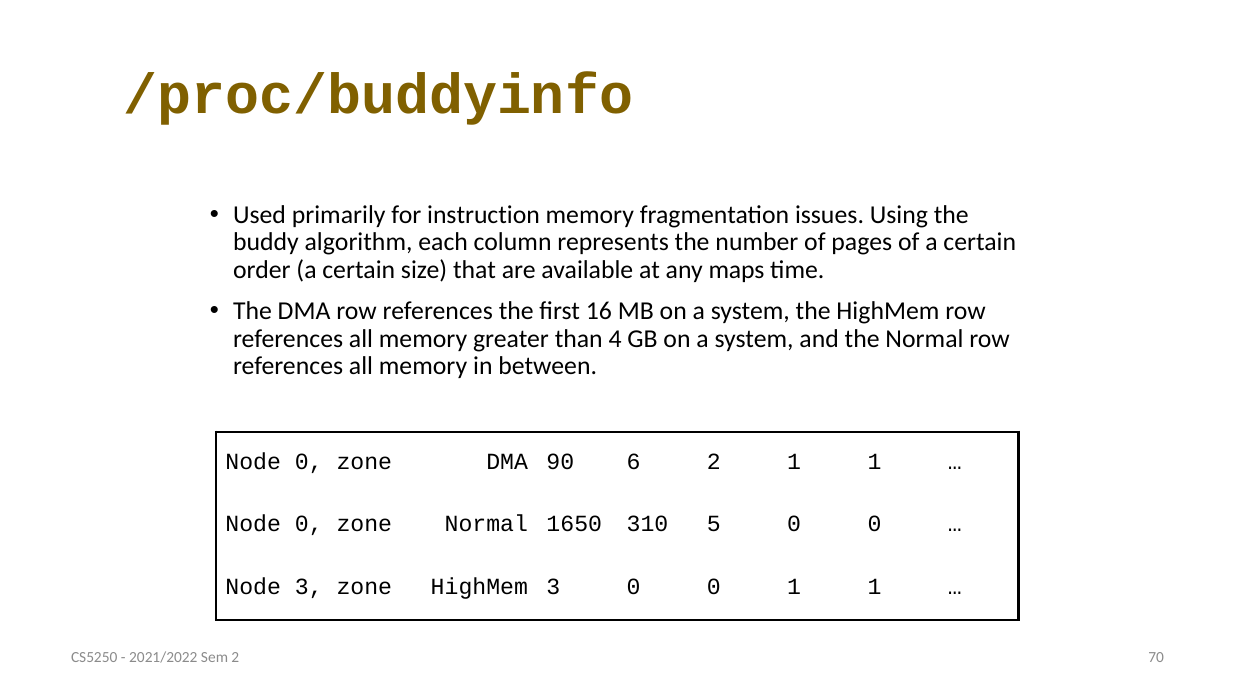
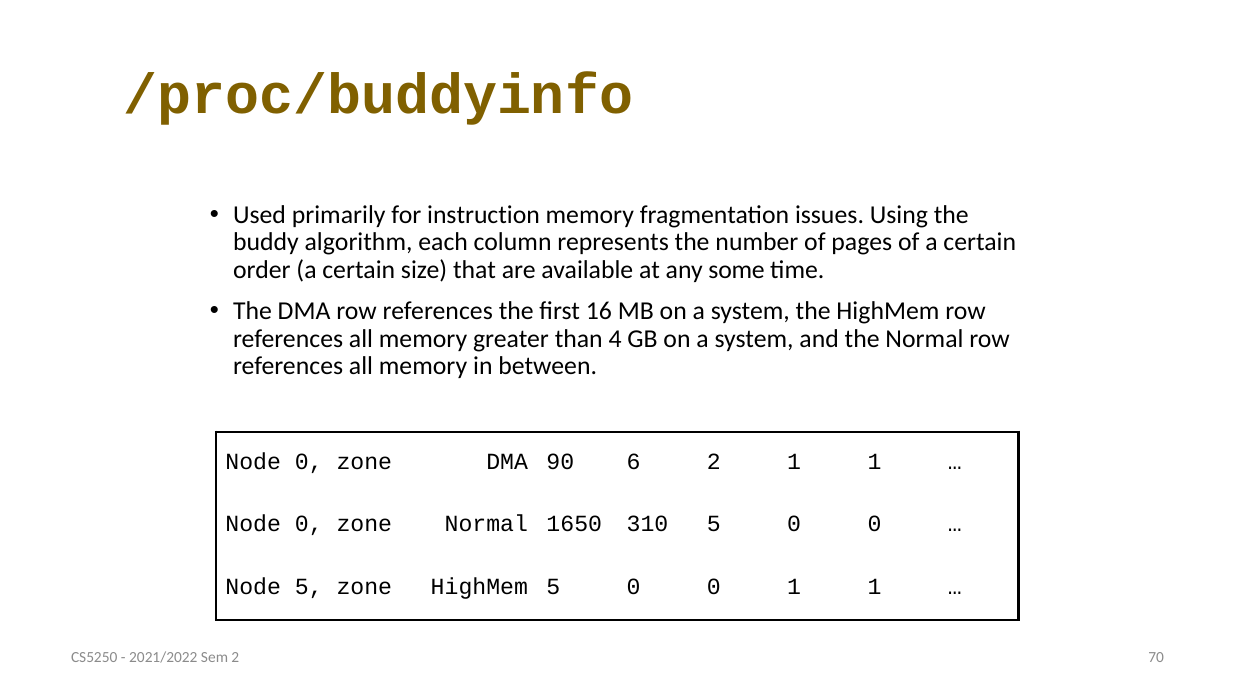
maps: maps -> some (737, 271)
Node 3: 3 -> 5 (309, 588)
HighMem 3: 3 -> 5 (553, 588)
